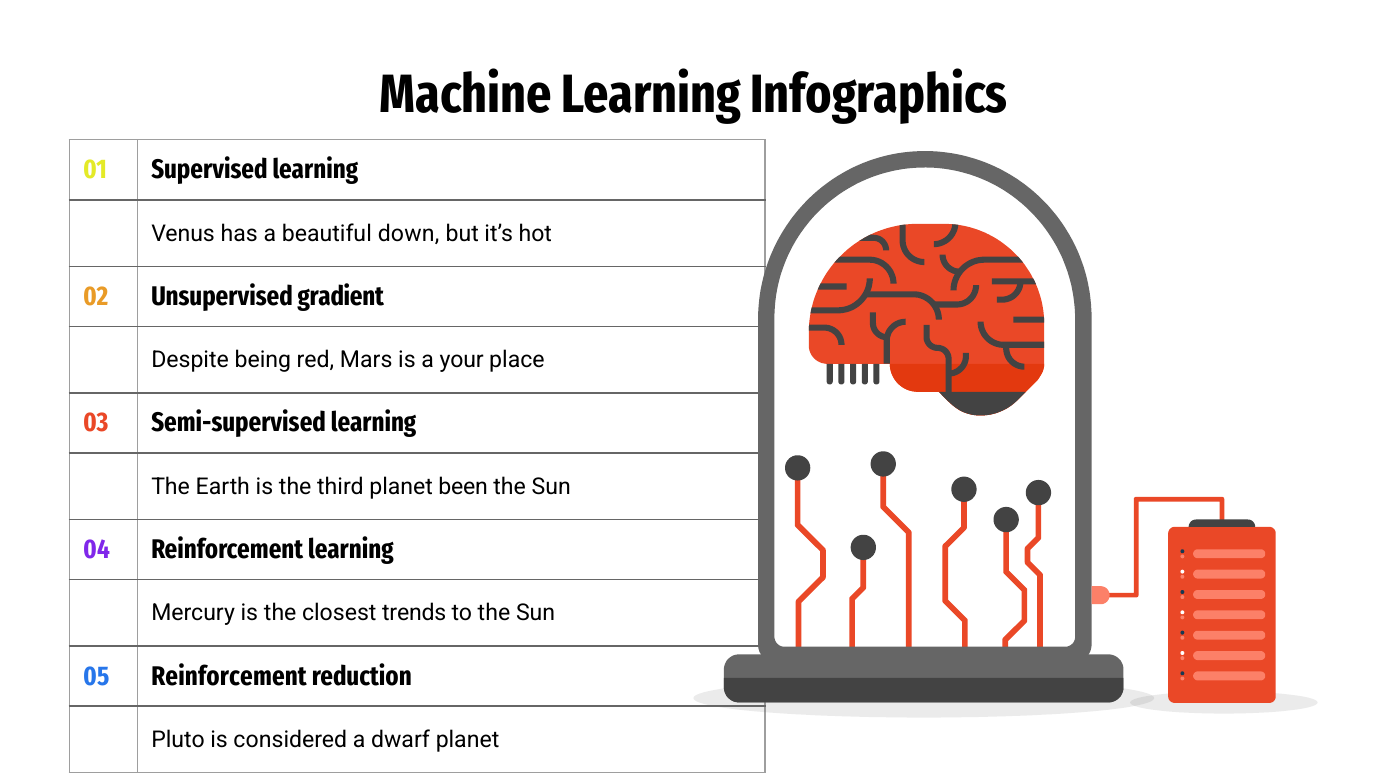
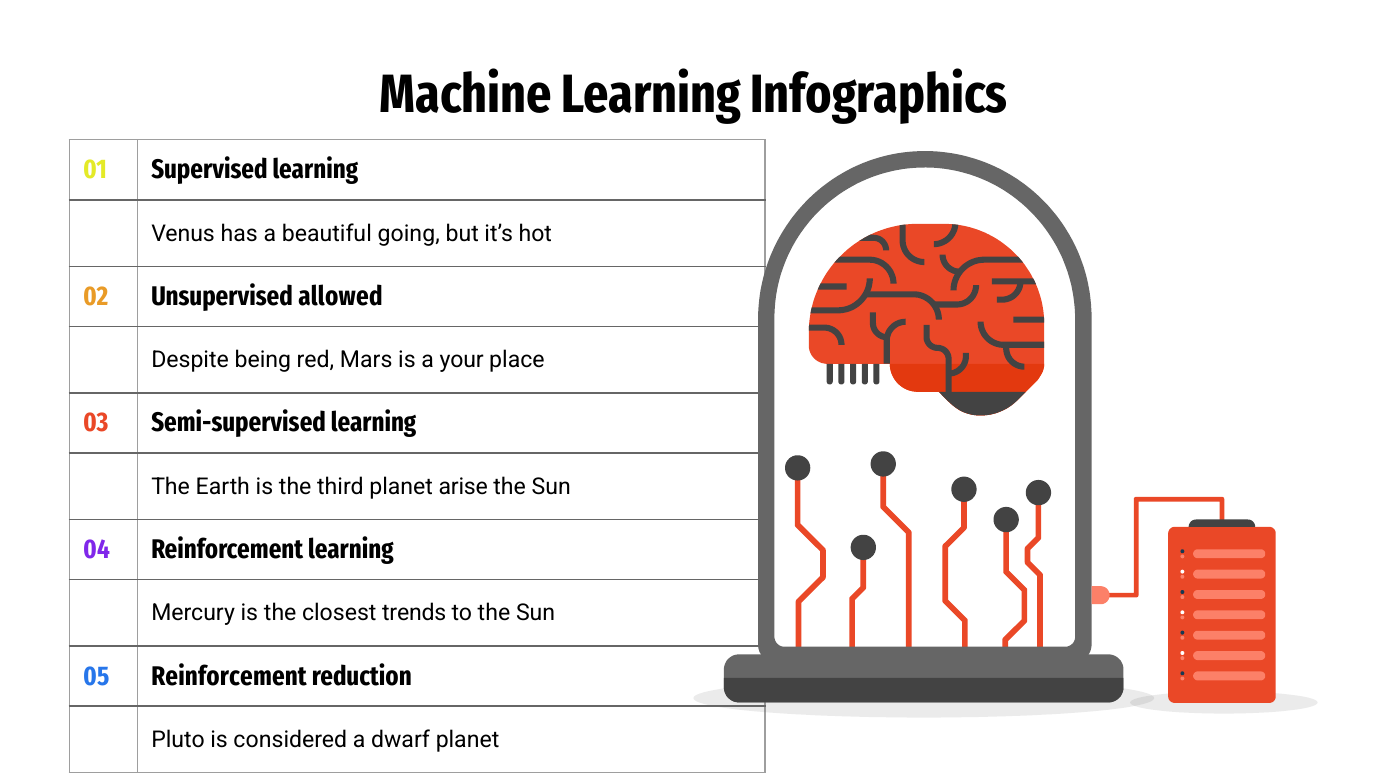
down: down -> going (409, 234)
gradient: gradient -> allowed (340, 297)
been: been -> arise (463, 487)
